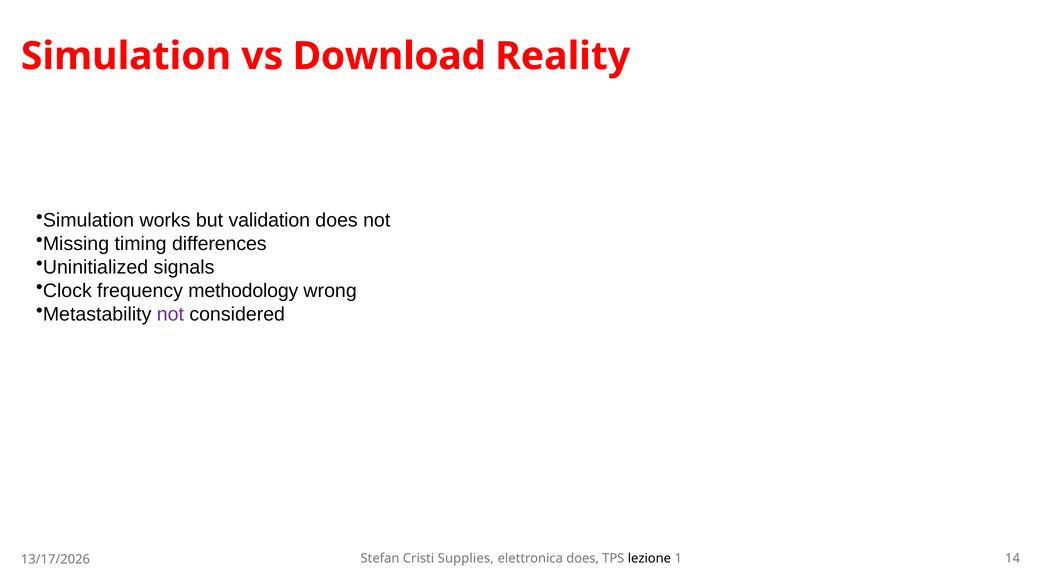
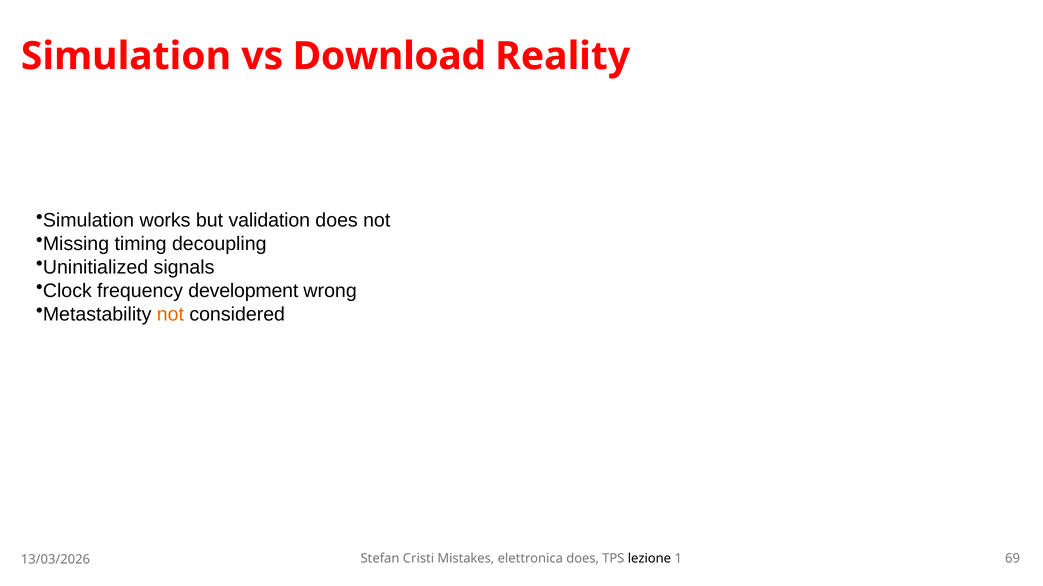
differences: differences -> decoupling (219, 244)
methodology: methodology -> development (243, 291)
not colour: purple -> orange (170, 314)
Supplies: Supplies -> Mistakes (466, 559)
14: 14 -> 69 (1013, 559)
13/17/2026: 13/17/2026 -> 13/03/2026 (55, 560)
